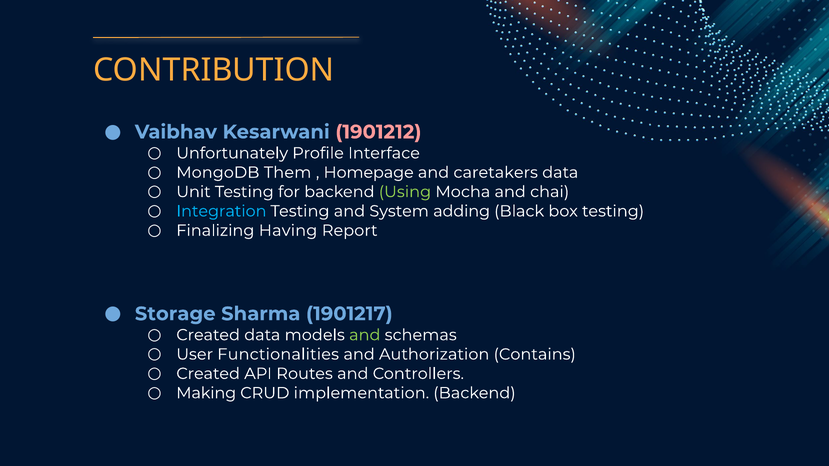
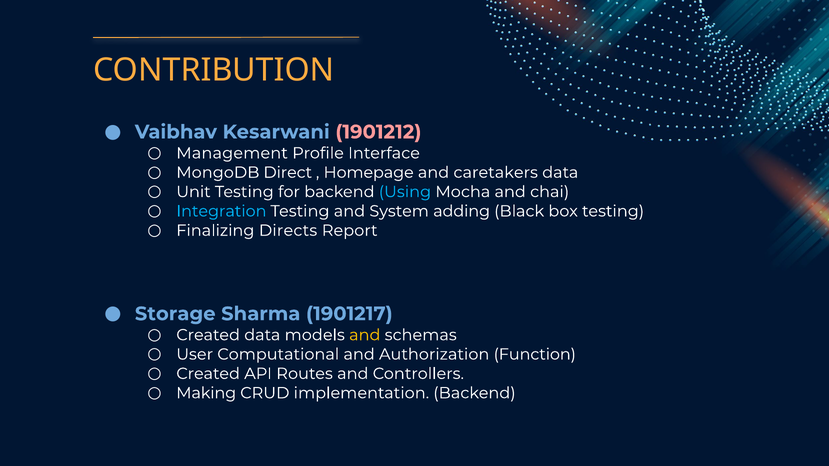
Unfortunately: Unfortunately -> Management (232, 153)
Them: Them -> Direct (288, 173)
Using colour: light green -> light blue (405, 192)
Having: Having -> Directs (288, 231)
and colour: light green -> yellow (365, 335)
Functionalities: Functionalities -> Computational (278, 355)
Contains: Contains -> Function (535, 355)
